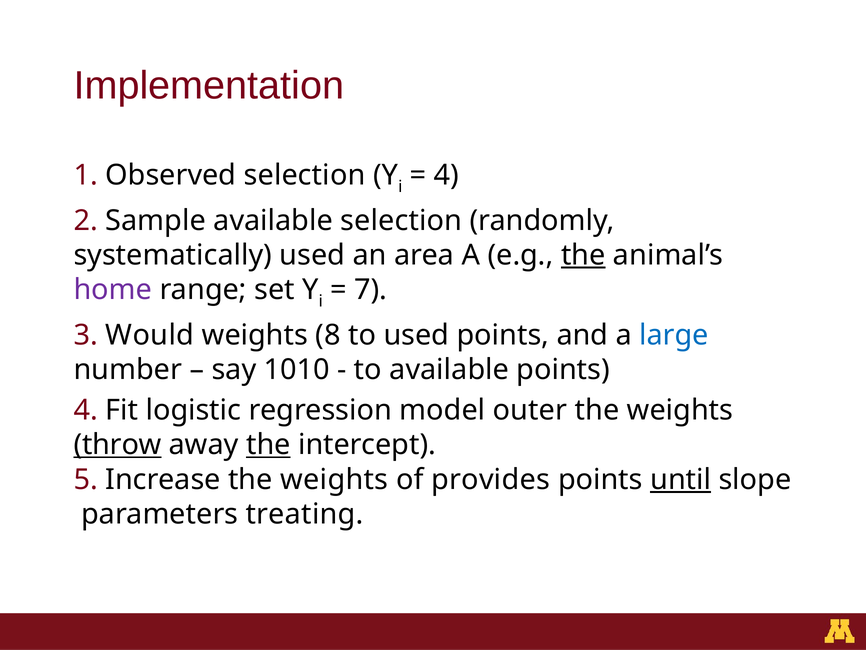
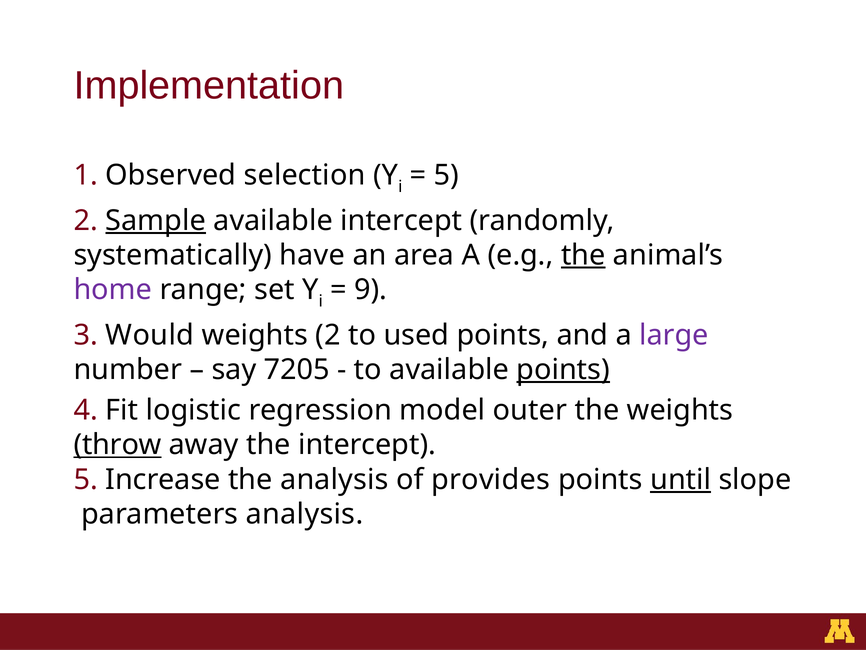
4: 4 -> 5 (446, 175)
Sample underline: none -> present (156, 220)
available selection: selection -> intercept (401, 220)
systematically used: used -> have (312, 255)
7: 7 -> 9 (371, 290)
weights 8: 8 -> 2 (328, 335)
large colour: blue -> purple (674, 335)
1010: 1010 -> 7205 (297, 369)
points underline: none -> present (563, 369)
the underline: present -> none (268, 444)
Increase the weights: weights -> analysis (334, 479)
parameters treating: treating -> analysis (305, 514)
